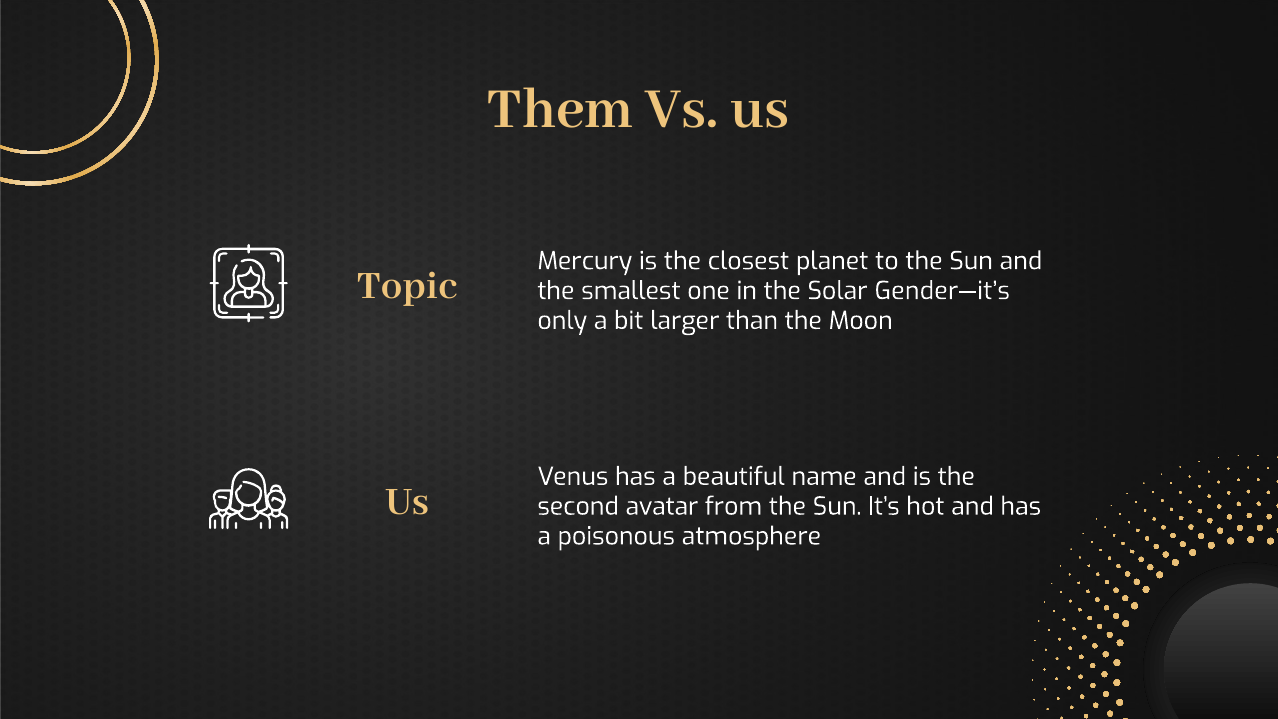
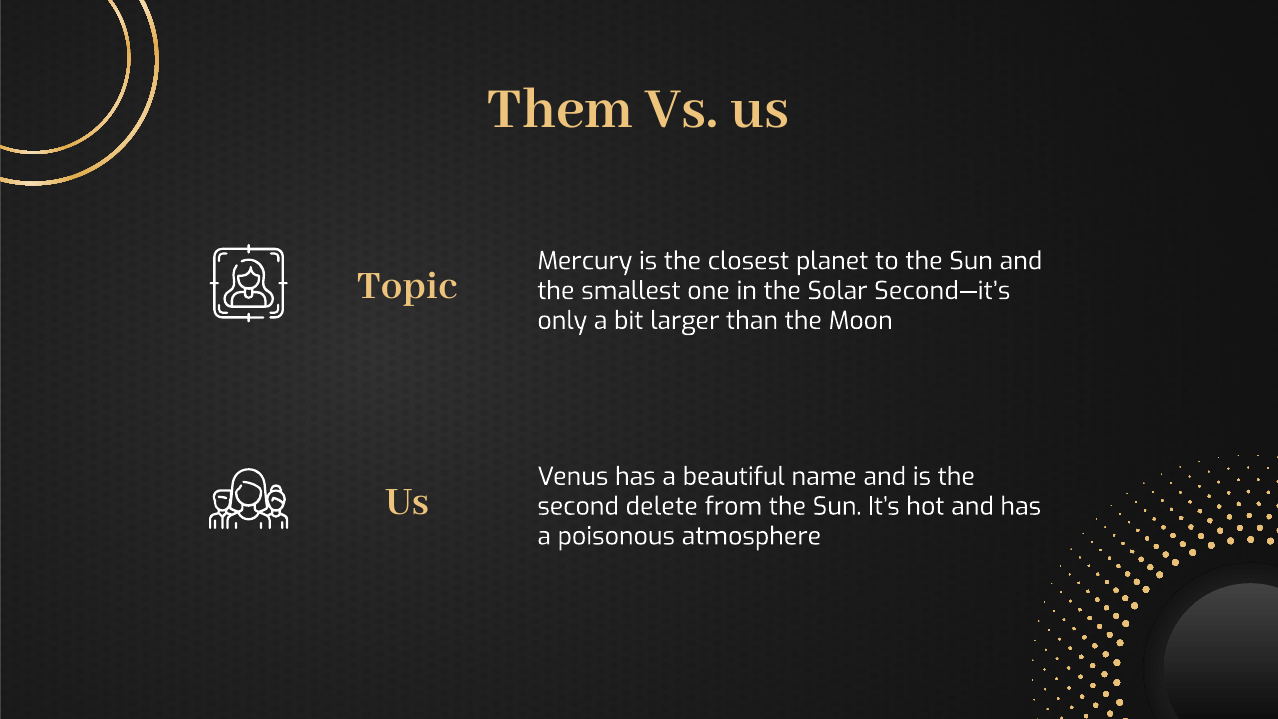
Gender—it’s: Gender—it’s -> Second—it’s (942, 291)
avatar: avatar -> delete (662, 506)
